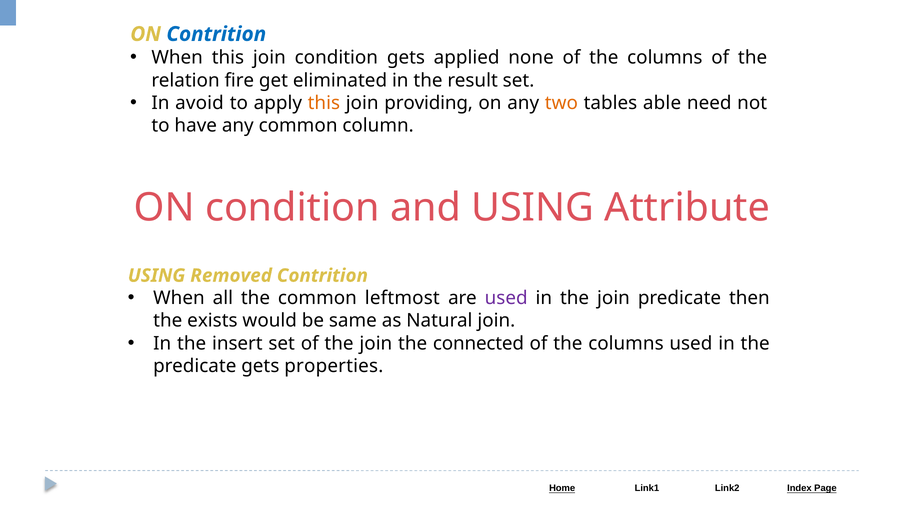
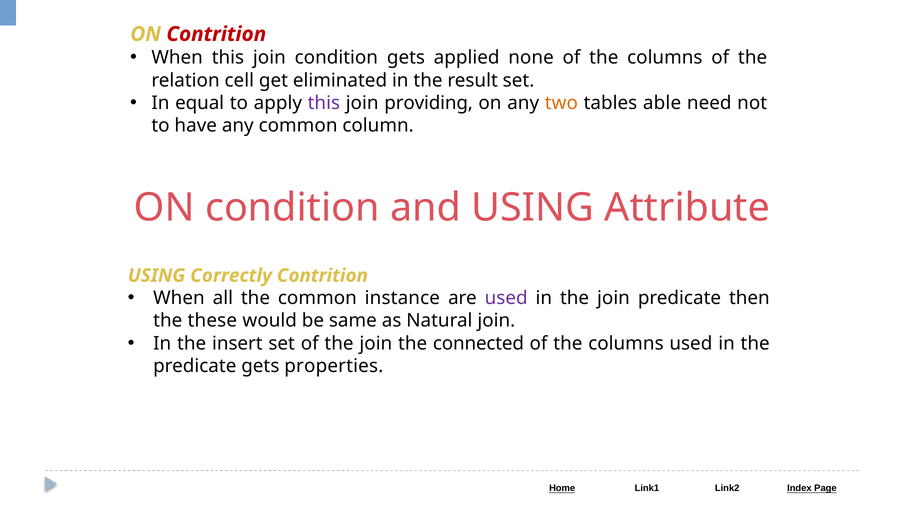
Contrition colour: blue -> red (216, 34)
fire: fire -> cell (239, 80)
avoid: avoid -> equal (200, 103)
this colour: orange -> purple (324, 103)
Removed: Removed -> Correctly (231, 276)
leftmost: leftmost -> instance (402, 298)
exists: exists -> these (212, 321)
